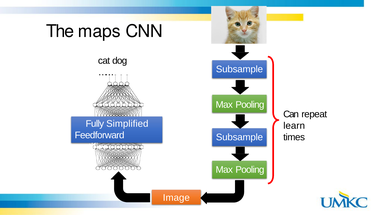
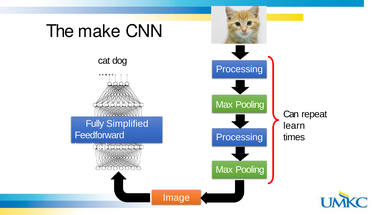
maps: maps -> make (99, 31)
Subsample: Subsample -> Processing (239, 69)
Subsample: Subsample -> Processing (239, 137)
rectifier: rectifier -> inspired (91, 147)
